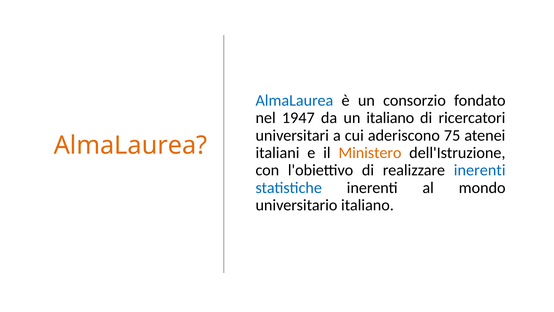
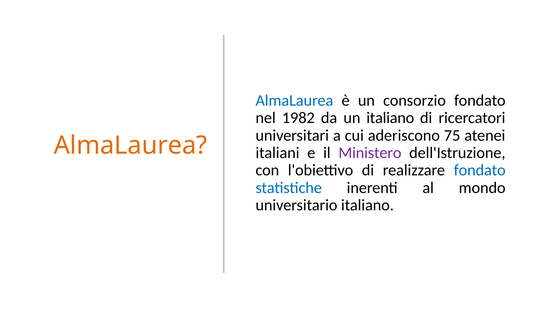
1947: 1947 -> 1982 (298, 118)
Ministero colour: orange -> purple (370, 153)
realizzare inerenti: inerenti -> fondato (480, 170)
